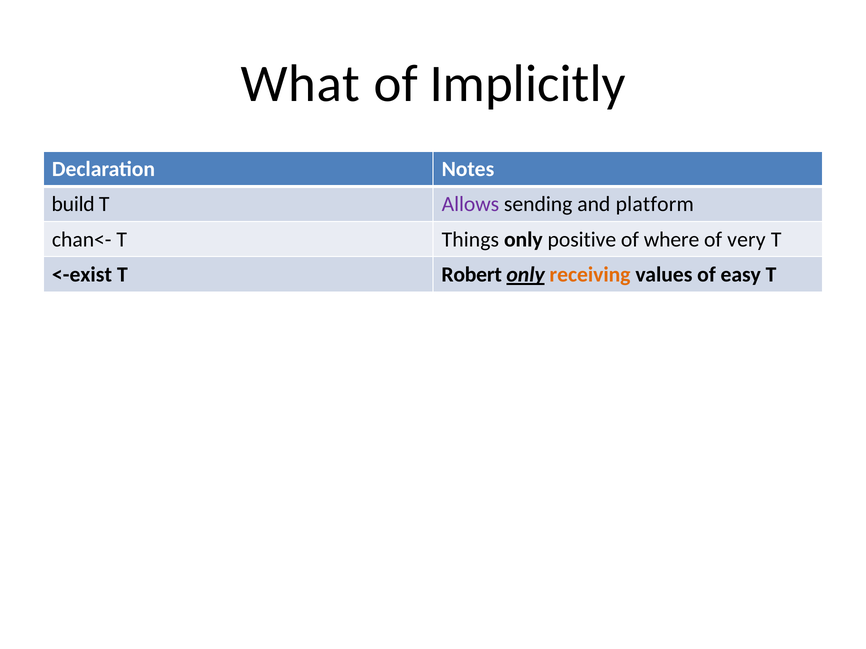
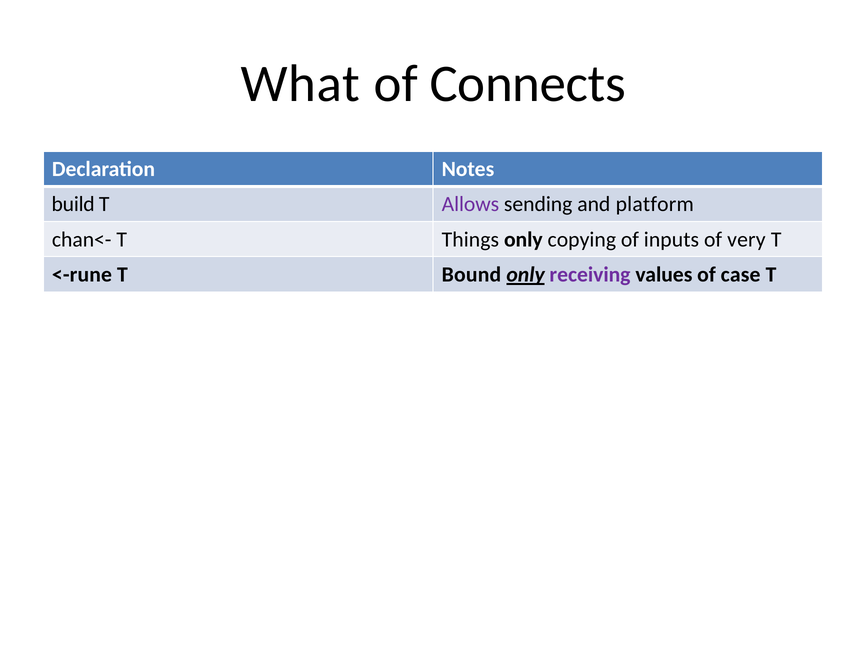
Implicitly: Implicitly -> Connects (528, 84)
positive: positive -> copying (582, 240)
where: where -> inputs (671, 240)
<-exist: <-exist -> <-rune (82, 275)
Robert: Robert -> Bound (471, 275)
receiving colour: orange -> purple (590, 275)
easy: easy -> case (741, 275)
